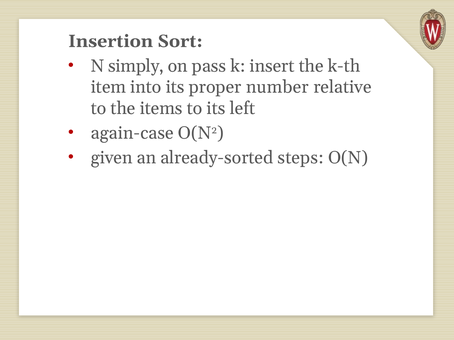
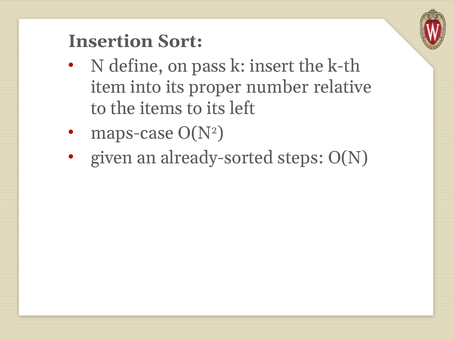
simply: simply -> define (136, 66)
again-case: again-case -> maps-case (132, 133)
